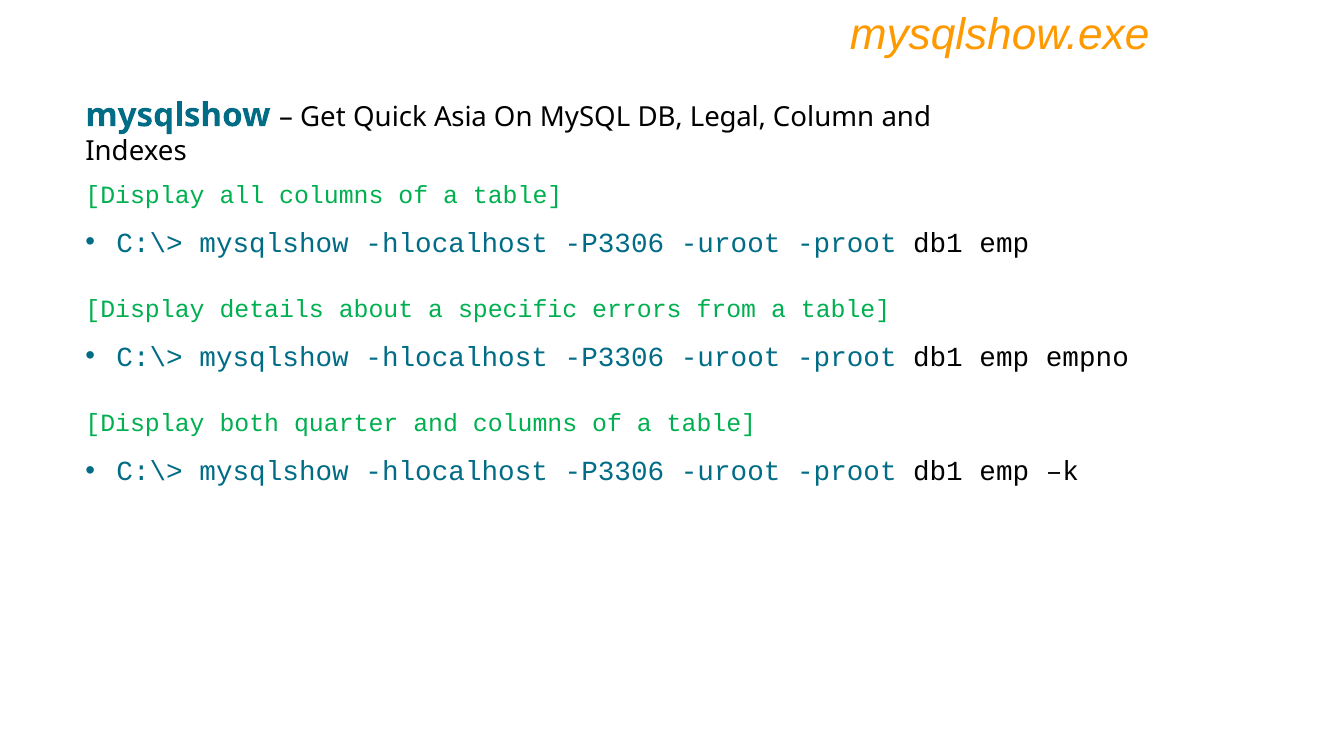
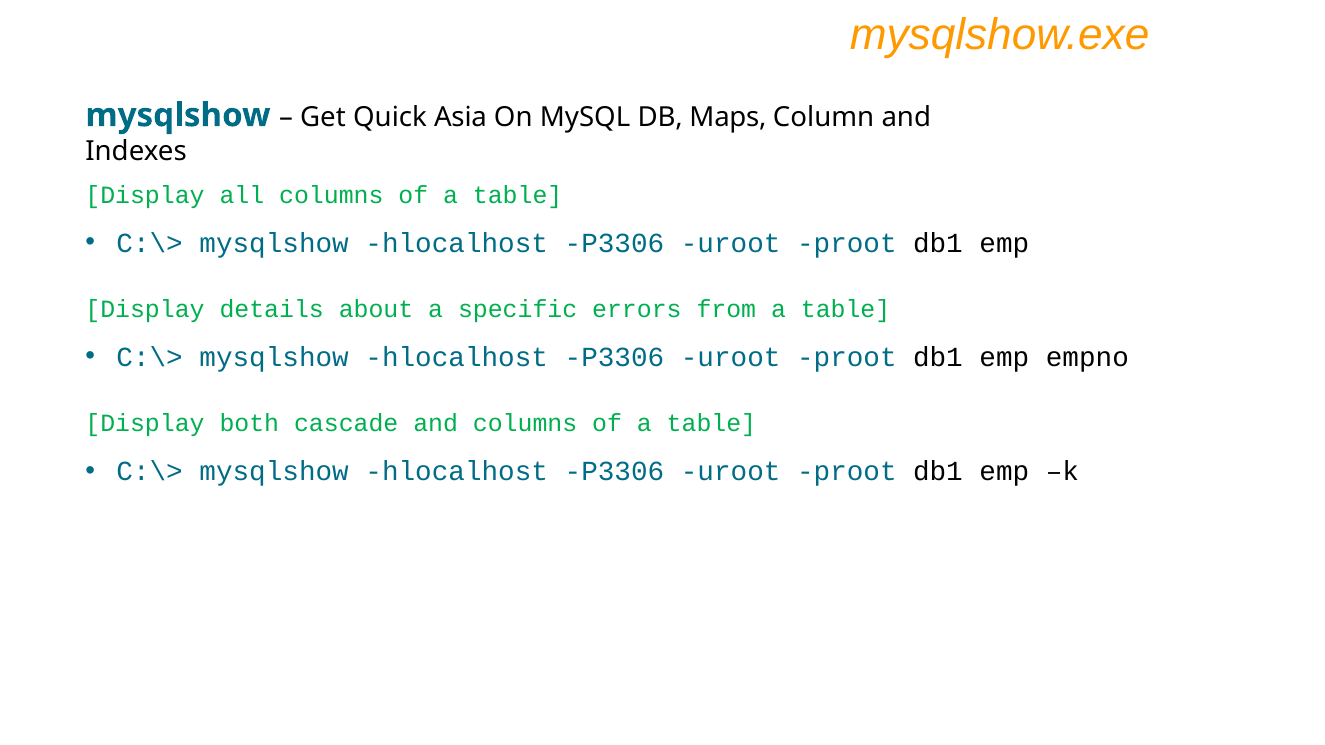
Legal: Legal -> Maps (728, 117)
quarter: quarter -> cascade (346, 424)
